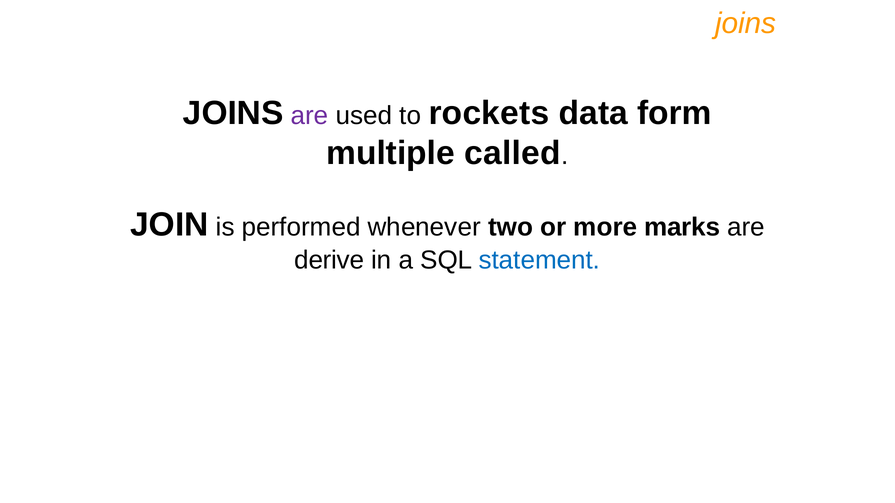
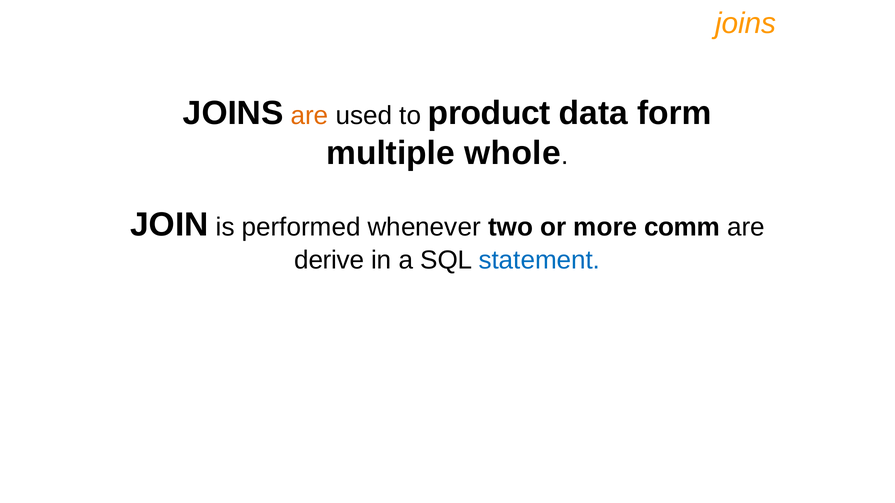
are colour: purple -> orange (310, 116)
rockets: rockets -> product (489, 113)
called: called -> whole (513, 153)
marks: marks -> comm (682, 227)
